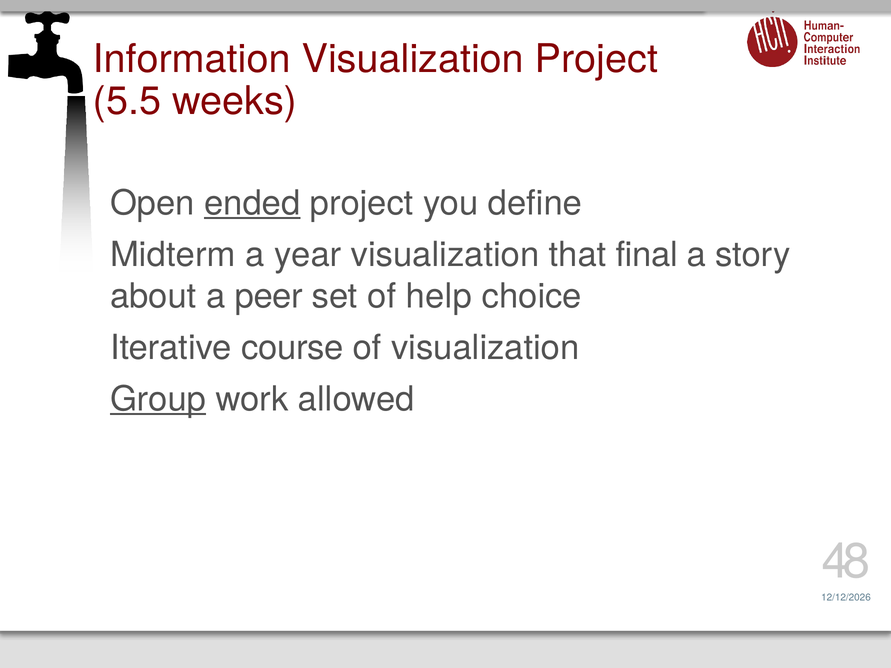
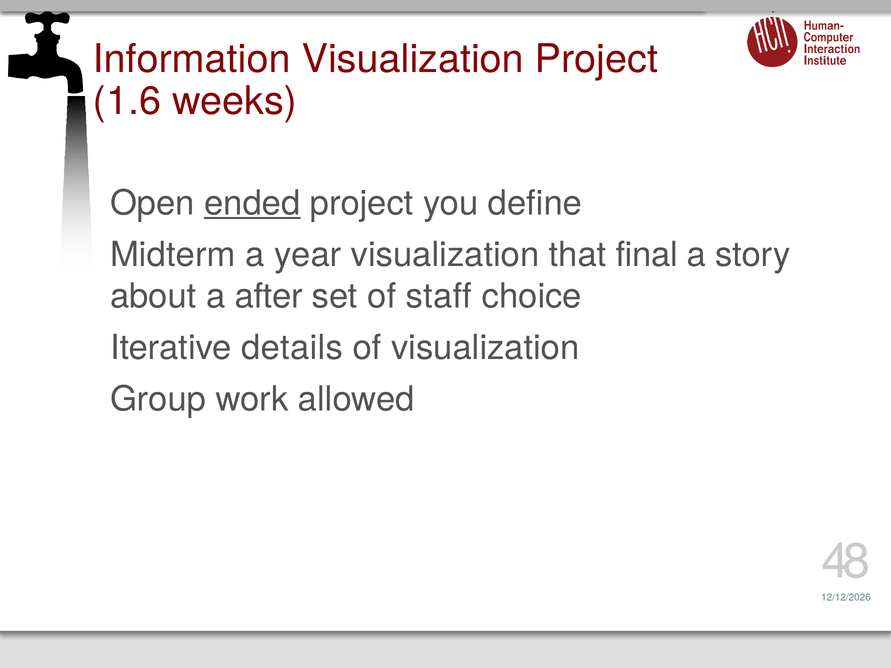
5.5: 5.5 -> 1.6 (127, 101)
peer: peer -> after (269, 296)
help: help -> staff (439, 296)
course: course -> details (292, 348)
Group underline: present -> none (158, 399)
